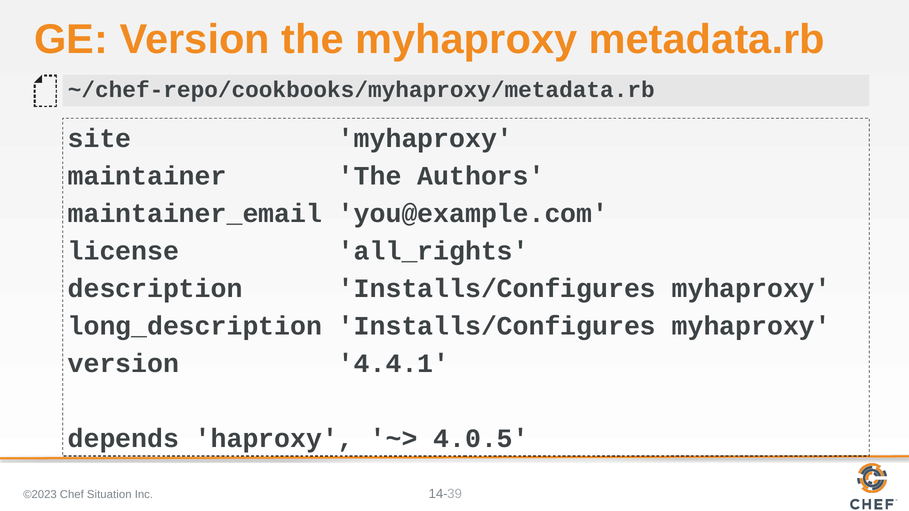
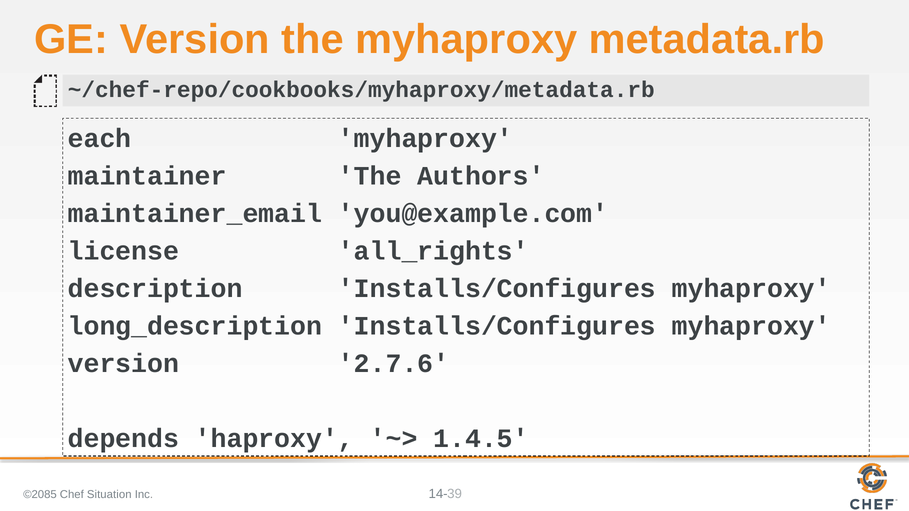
site: site -> each (100, 139)
4.4.1: 4.4.1 -> 2.7.6 (394, 364)
4.0.5: 4.0.5 -> 1.4.5 (481, 439)
©2023: ©2023 -> ©2085 (40, 495)
